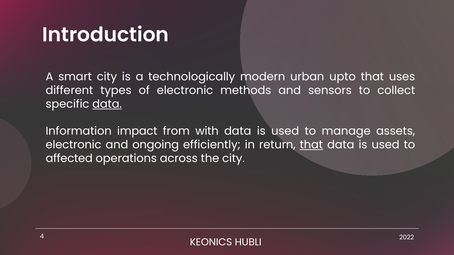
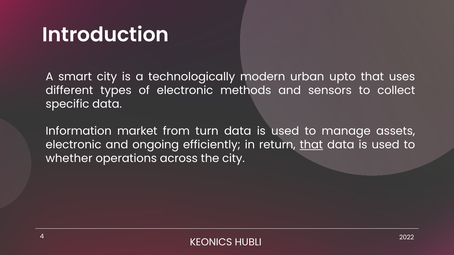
data underline: present -> none (107, 104)
impact: impact -> market (137, 131)
with: with -> turn (207, 131)
affected: affected -> whether (69, 159)
